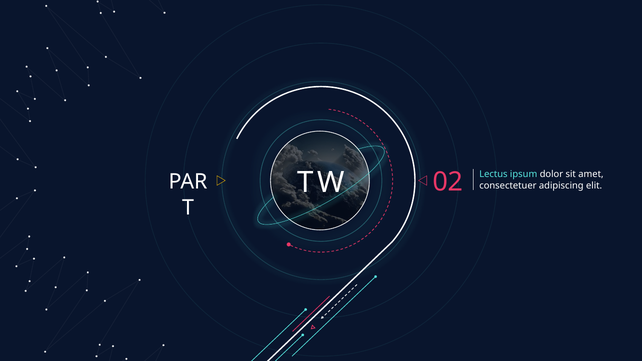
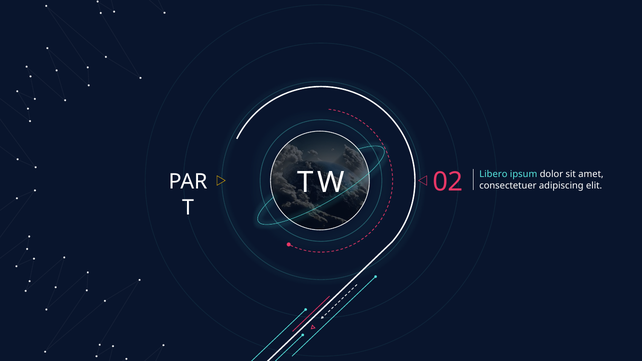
Lectus: Lectus -> Libero (493, 174)
